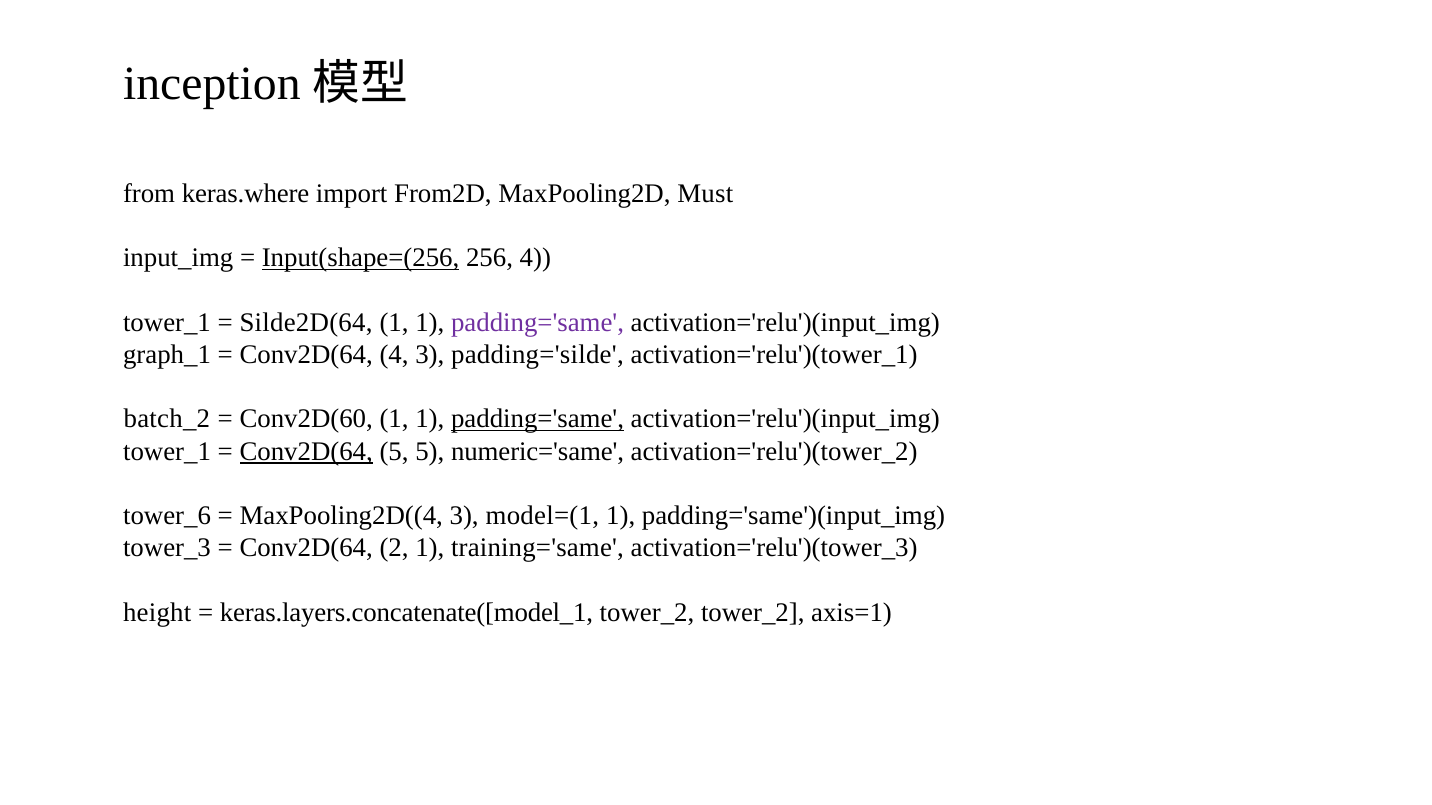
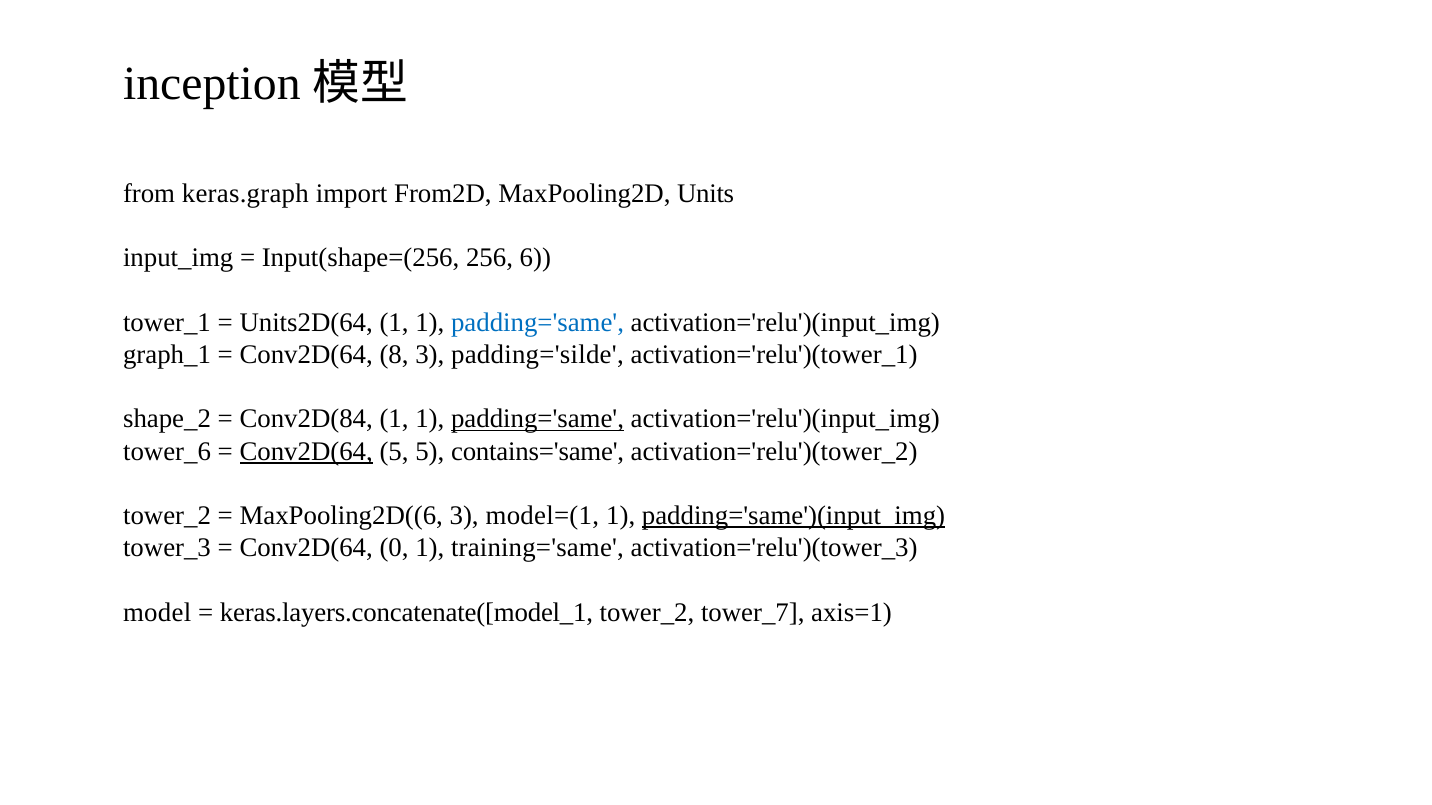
keras.where: keras.where -> keras.graph (245, 194)
Must: Must -> Units (706, 194)
Input(shape=(256 underline: present -> none (361, 258)
256 4: 4 -> 6 (535, 258)
Silde2D(64: Silde2D(64 -> Units2D(64 (306, 323)
padding='same colour: purple -> blue (538, 323)
Conv2D(64 4: 4 -> 8 (394, 355)
batch_2: batch_2 -> shape_2 (167, 419)
Conv2D(60: Conv2D(60 -> Conv2D(84 (306, 419)
tower_1: tower_1 -> tower_6 (167, 451)
numeric='same: numeric='same -> contains='same (538, 451)
tower_6: tower_6 -> tower_2 (167, 516)
MaxPooling2D((4: MaxPooling2D((4 -> MaxPooling2D((6 (341, 516)
padding='same')(input_img underline: none -> present (794, 516)
2: 2 -> 0 (394, 548)
height: height -> model (157, 613)
tower_2 tower_2: tower_2 -> tower_7 (753, 613)
